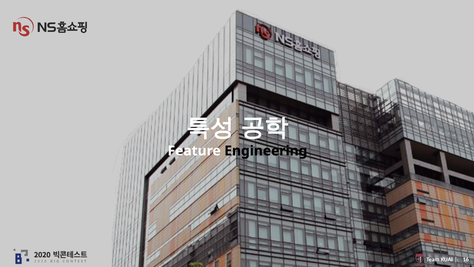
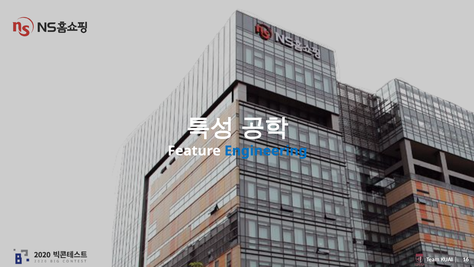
Engineering colour: black -> blue (266, 151)
